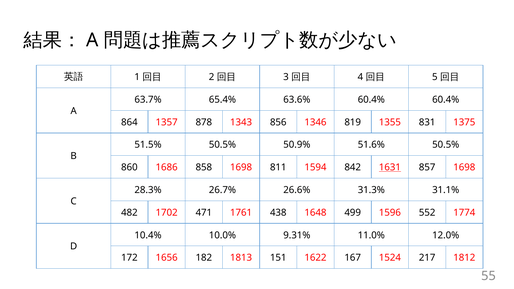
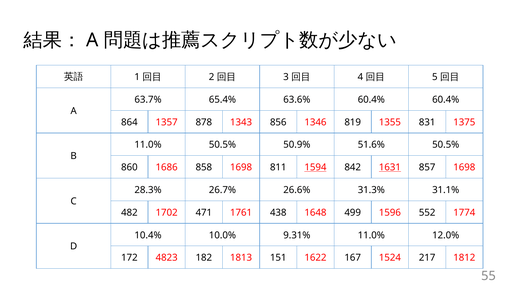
51.5%: 51.5% -> 11.0% (148, 145)
1594 underline: none -> present (315, 167)
1656: 1656 -> 4823 (167, 258)
